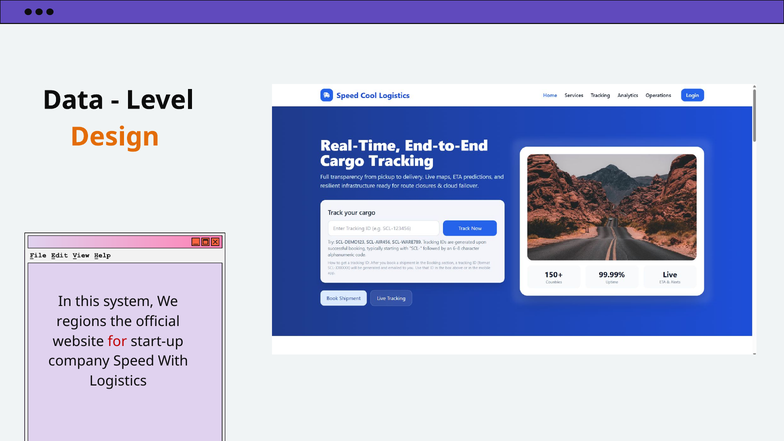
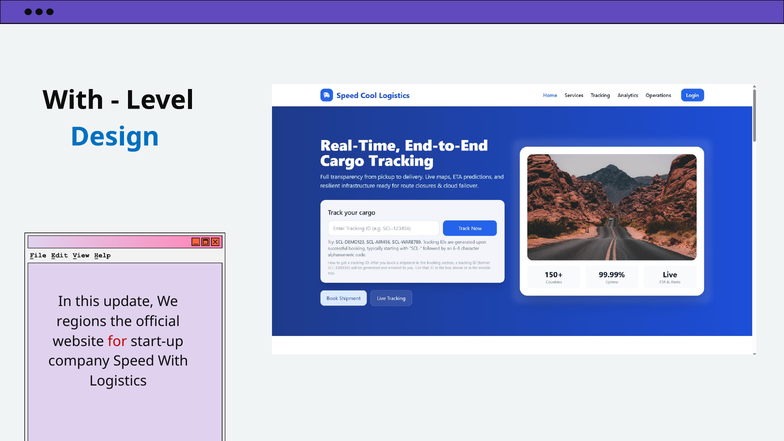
Data: Data -> With (73, 100)
Design colour: orange -> blue (115, 137)
system: system -> update (128, 302)
